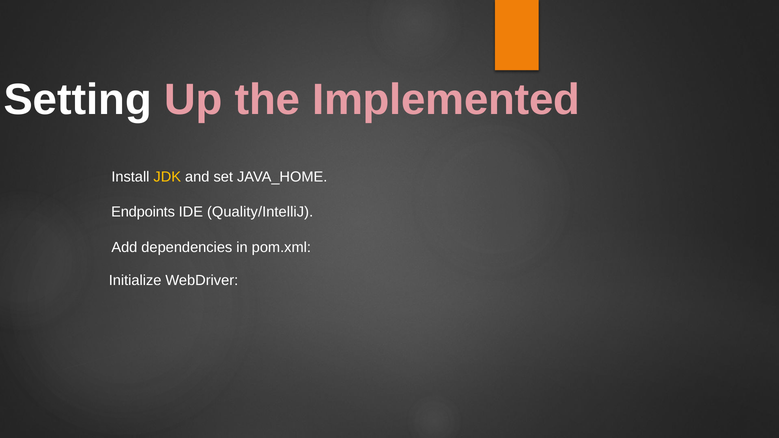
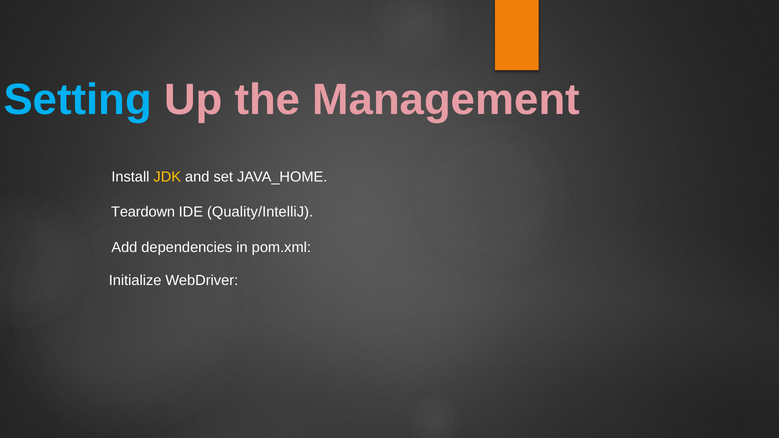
Setting colour: white -> light blue (78, 100)
Implemented: Implemented -> Management (446, 100)
Endpoints: Endpoints -> Teardown (143, 212)
